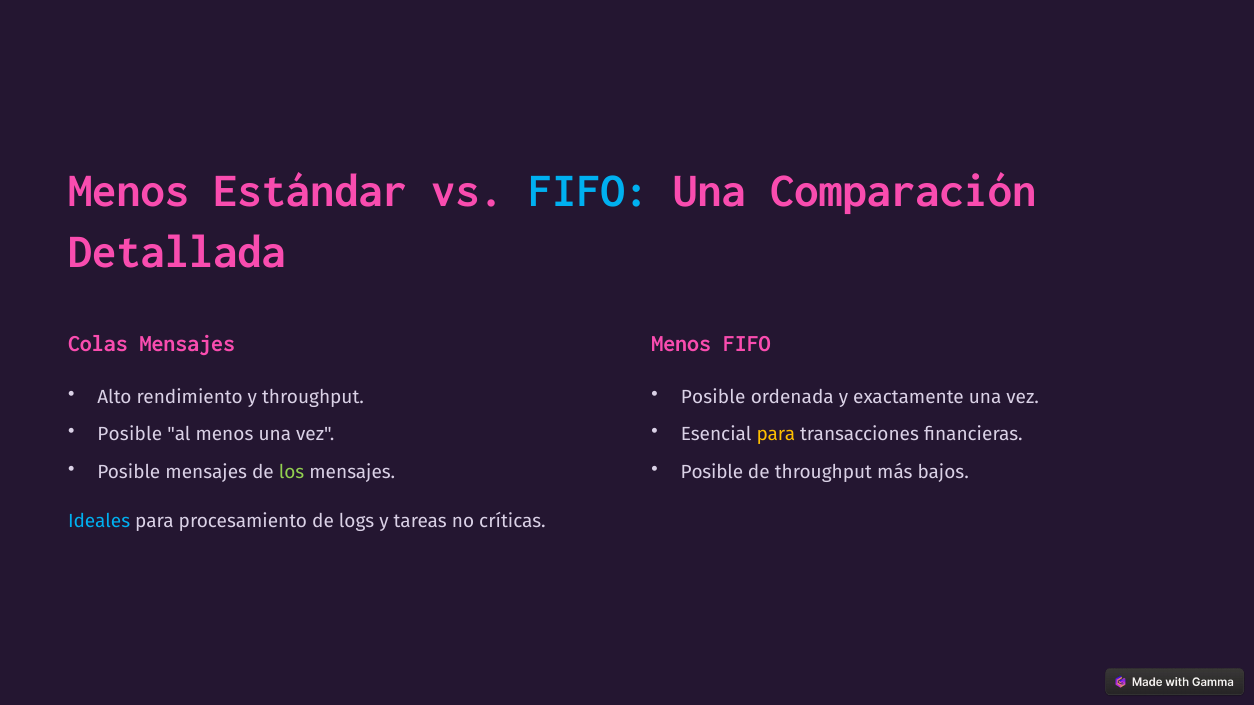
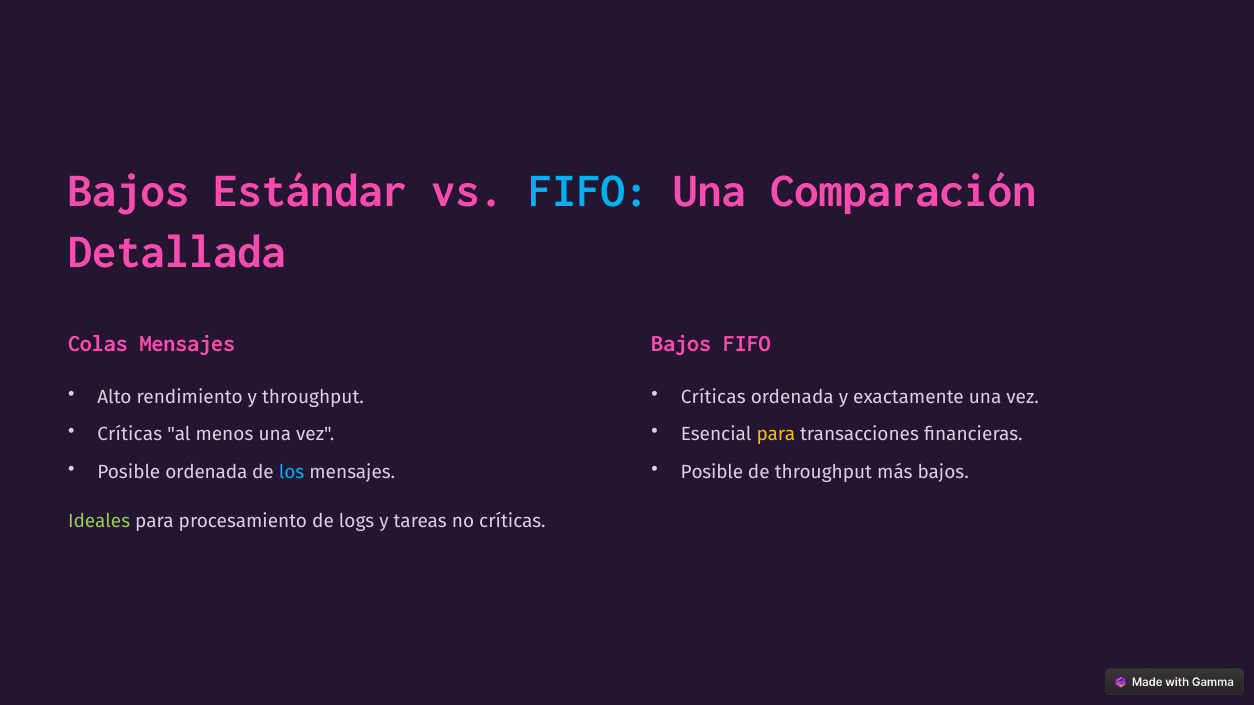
Menos: Menos -> Bajos (129, 191)
Menos: Menos -> Bajos (681, 344)
Posible: Posible -> Críticas (713, 397)
Posible: Posible -> Críticas (130, 435)
Posible mensajes: mensajes -> ordenada (206, 473)
los colour: light green -> light blue (292, 473)
Ideales colour: light blue -> light green (99, 521)
